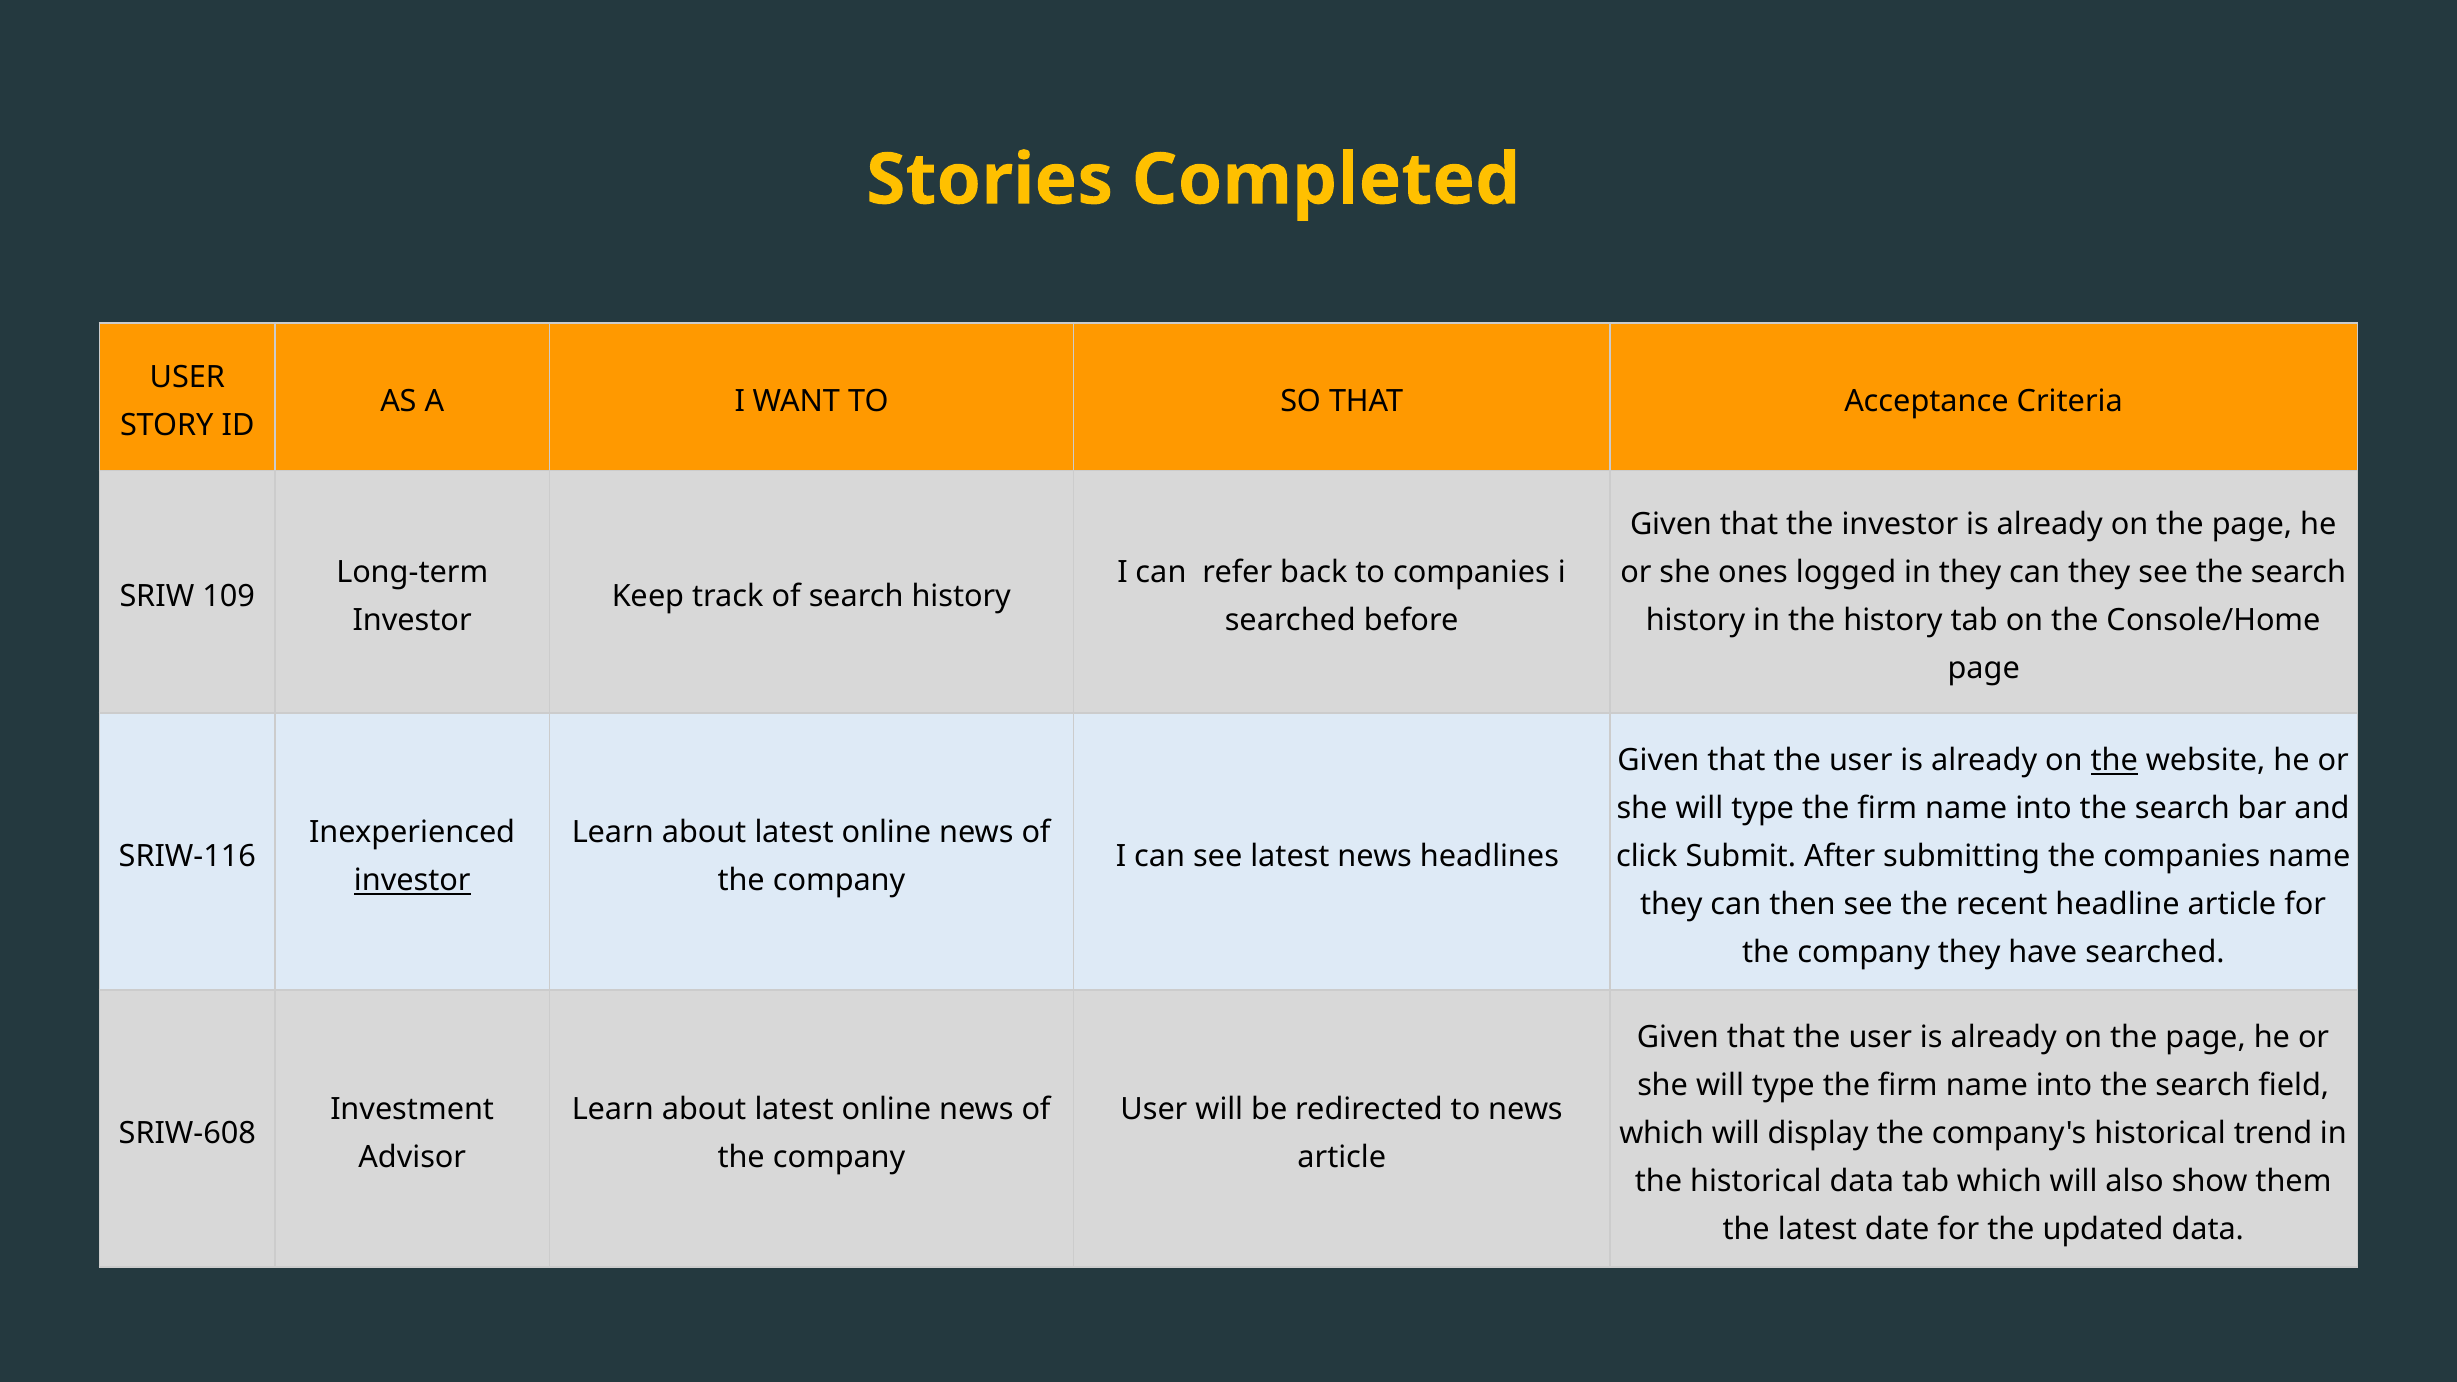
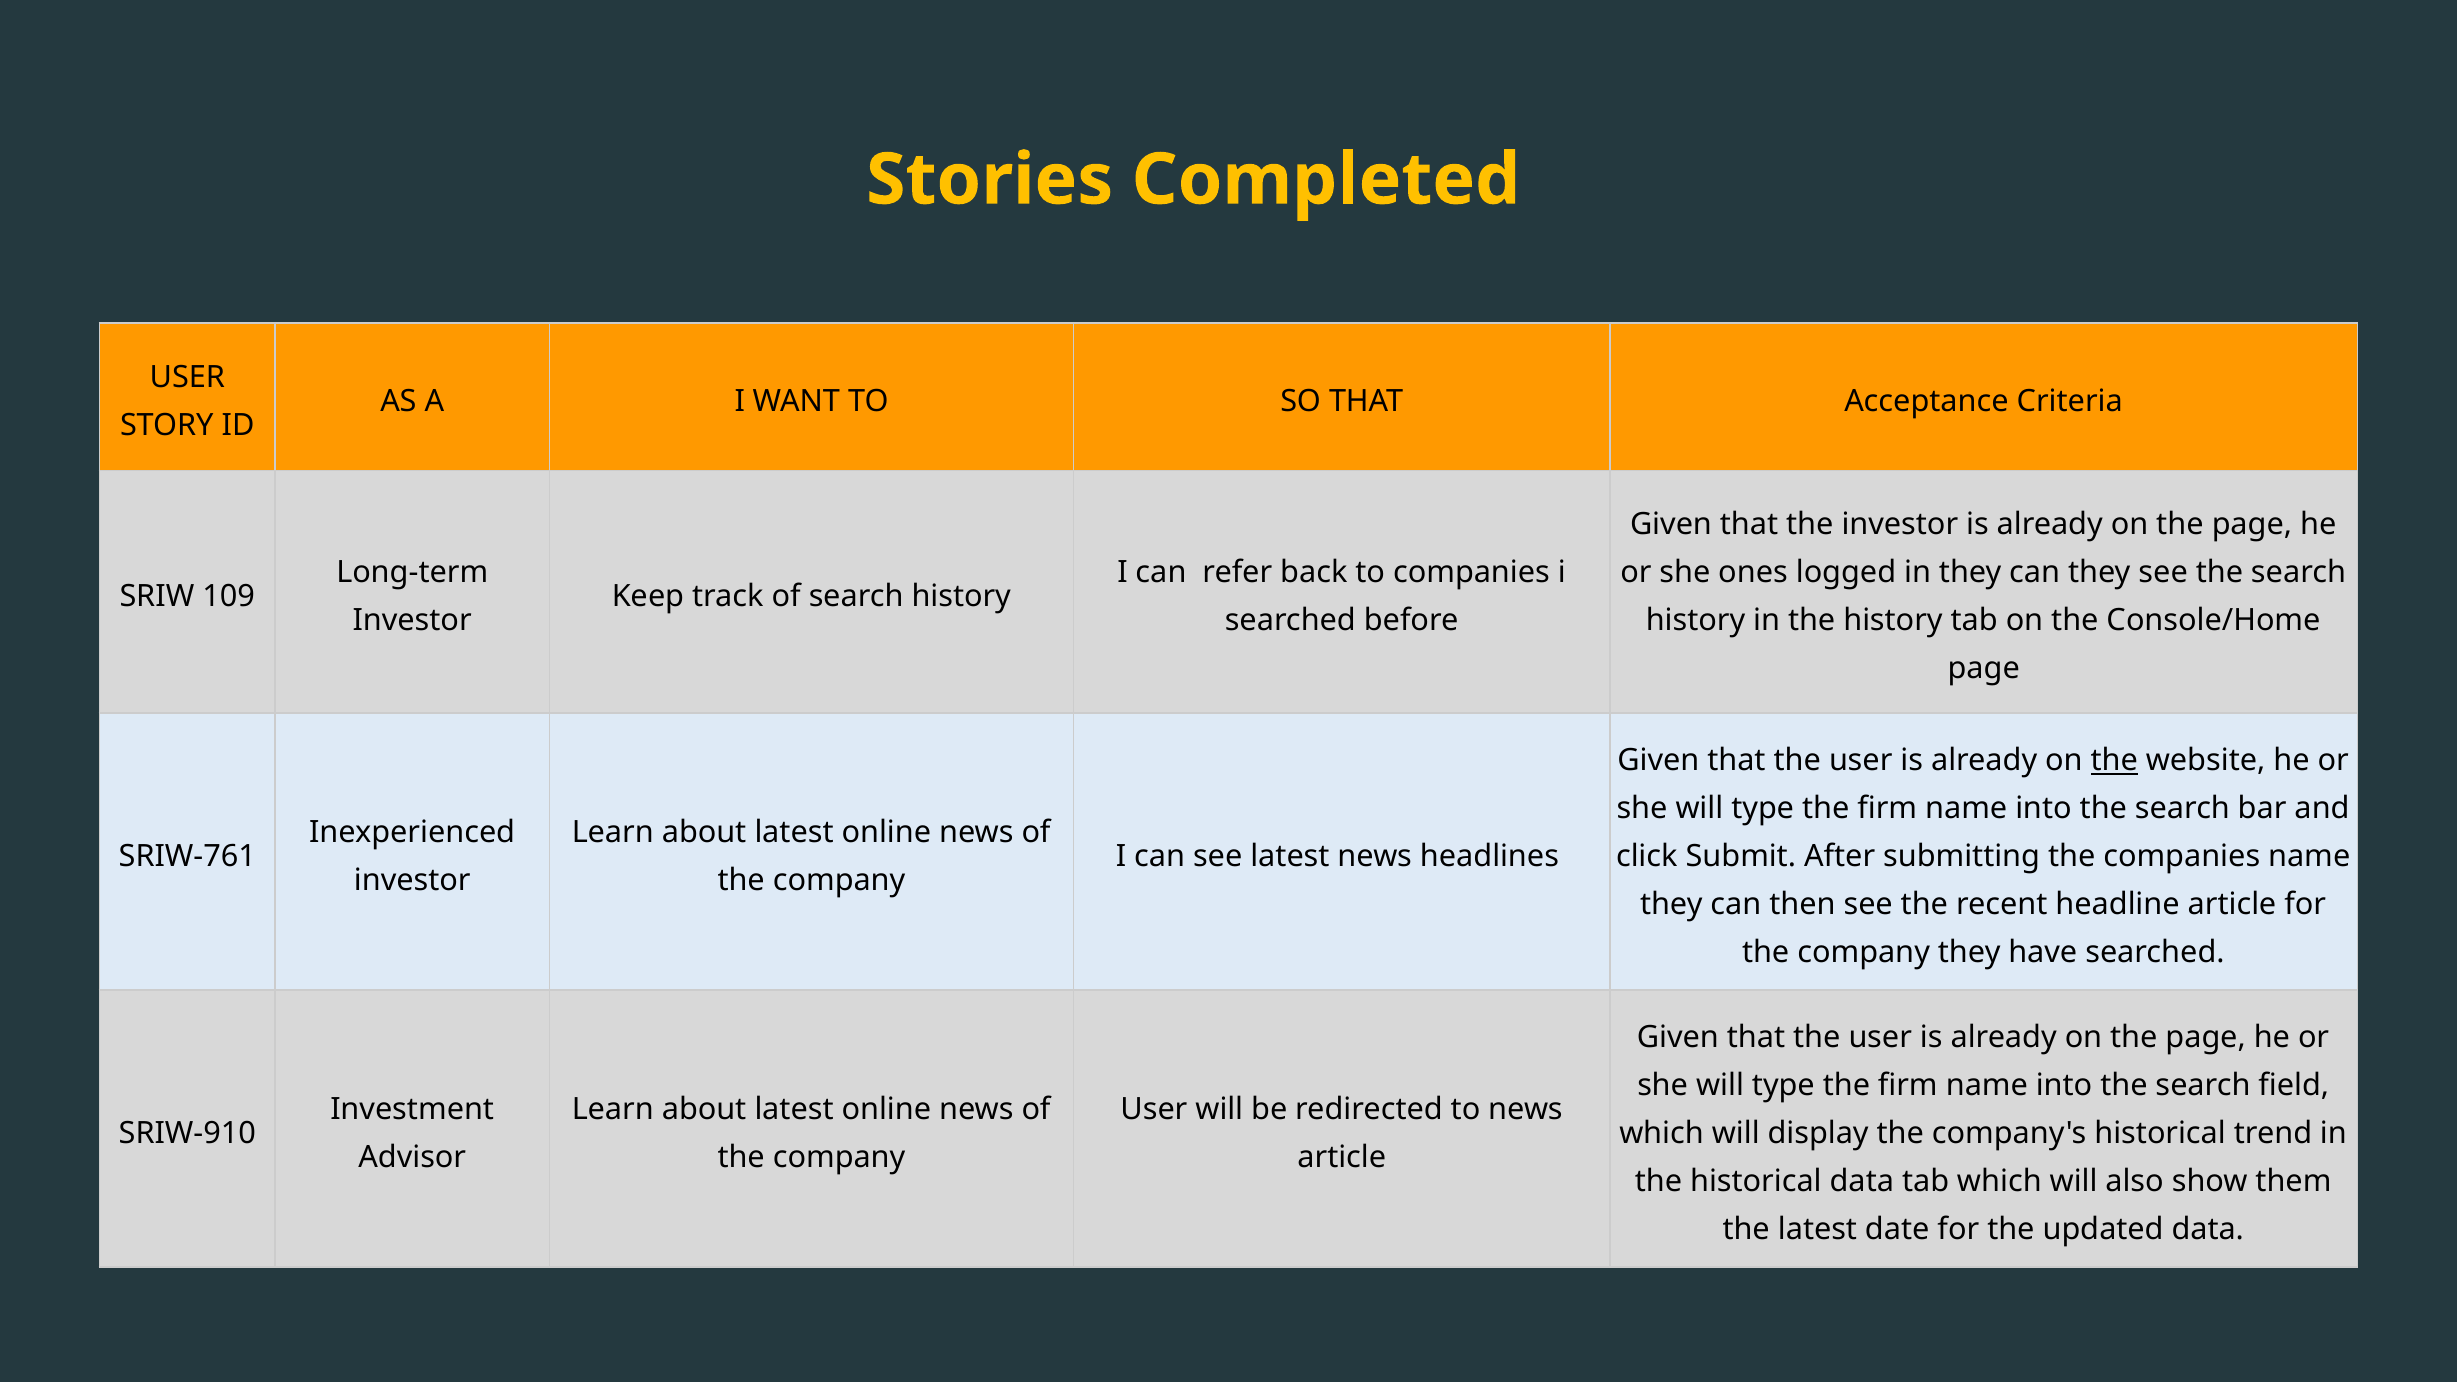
SRIW-116: SRIW-116 -> SRIW-761 (187, 857)
investor underline: present -> none (412, 881)
SRIW-608: SRIW-608 -> SRIW-910 (187, 1133)
